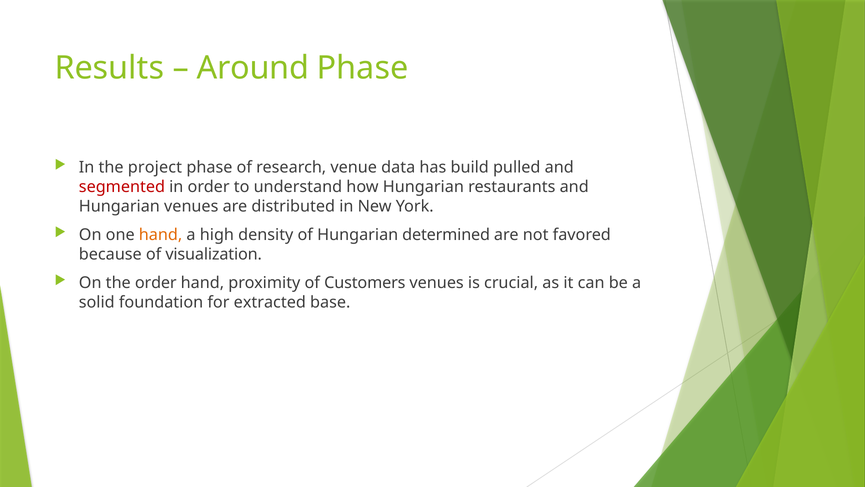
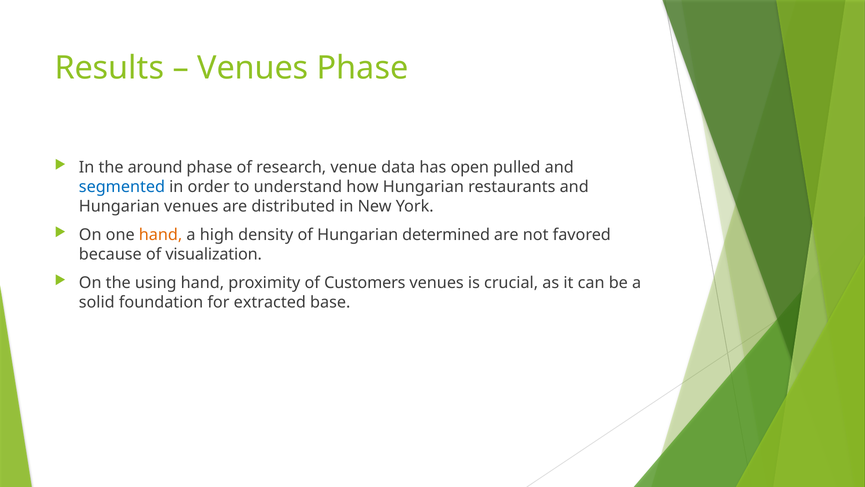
Around: Around -> Venues (253, 68)
project: project -> around (155, 167)
build: build -> open (470, 167)
segmented colour: red -> blue (122, 187)
the order: order -> using (156, 283)
